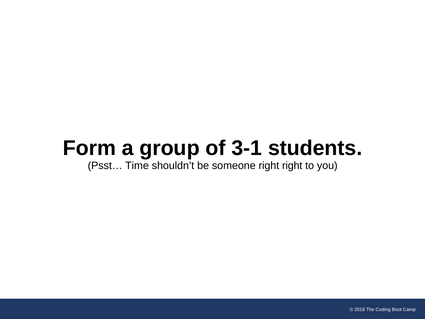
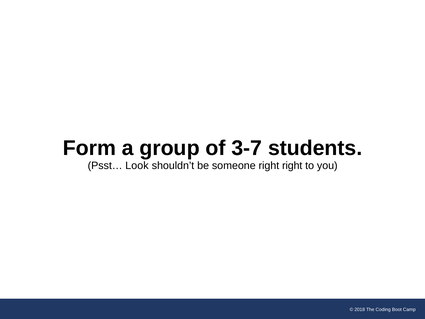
3-1: 3-1 -> 3-7 (247, 148)
Time: Time -> Look (137, 165)
